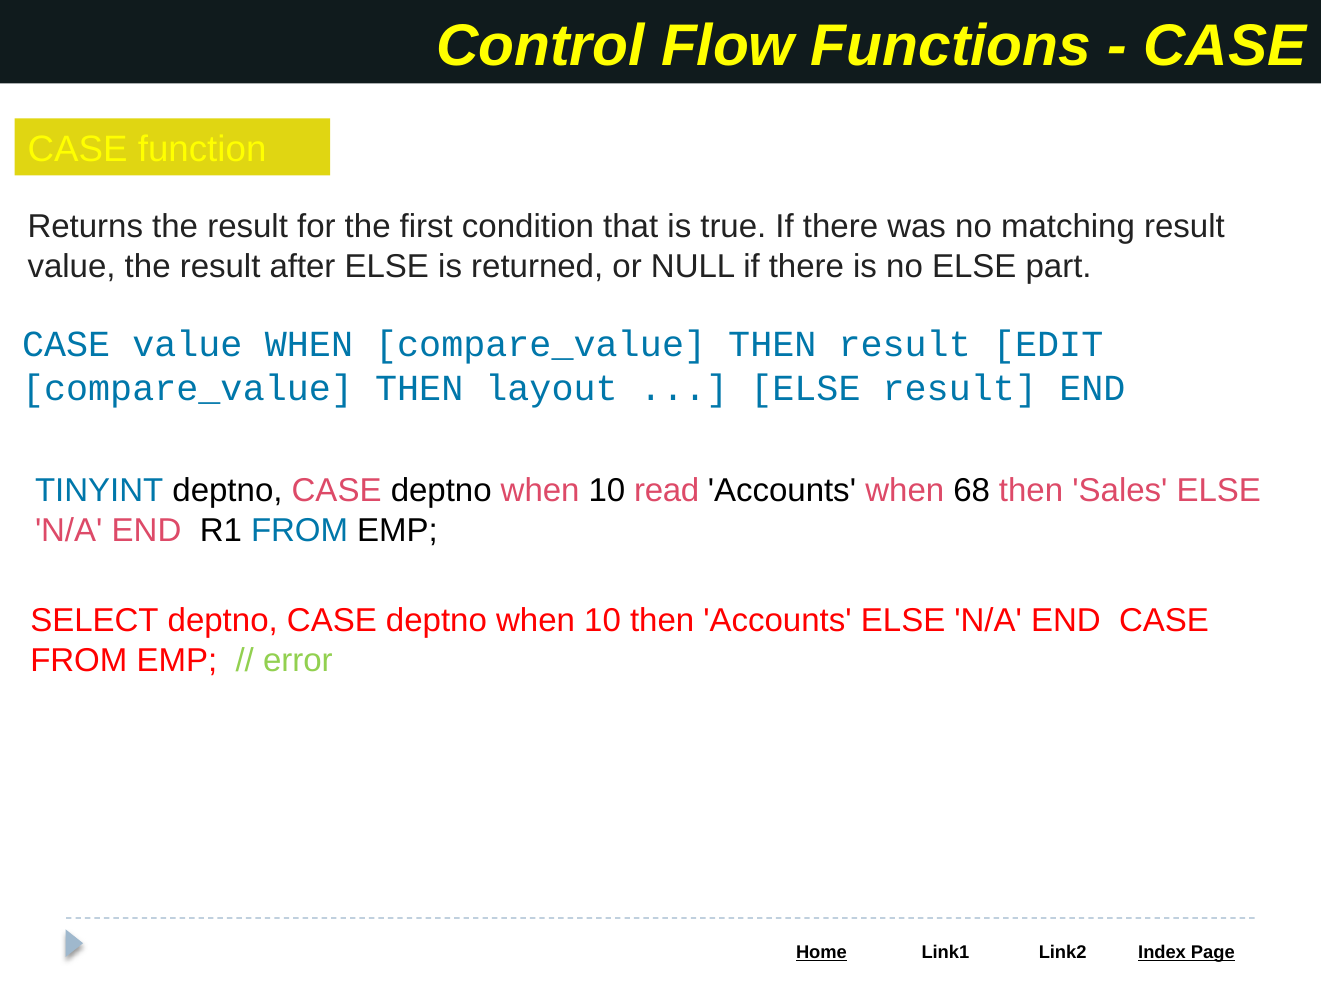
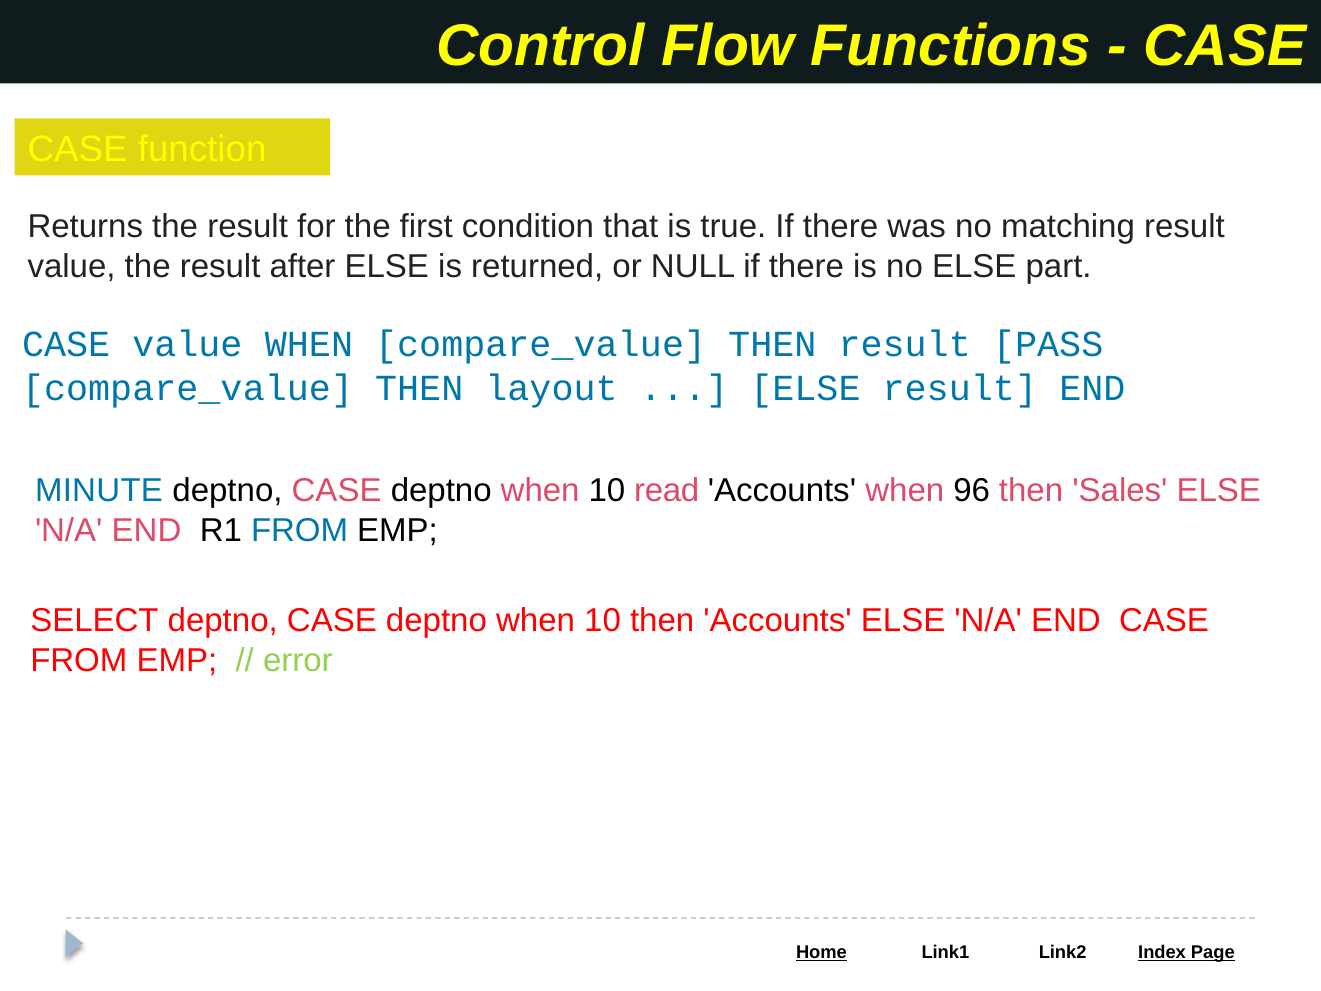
EDIT: EDIT -> PASS (1048, 344)
TINYINT: TINYINT -> MINUTE (99, 491)
68: 68 -> 96 (972, 491)
